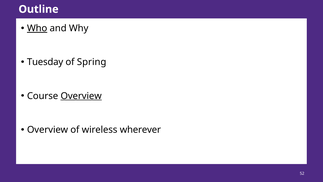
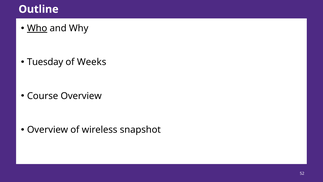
Spring: Spring -> Weeks (92, 62)
Overview underline: present -> none (81, 96)
wherever: wherever -> snapshot (140, 130)
